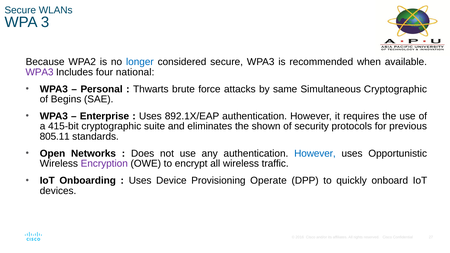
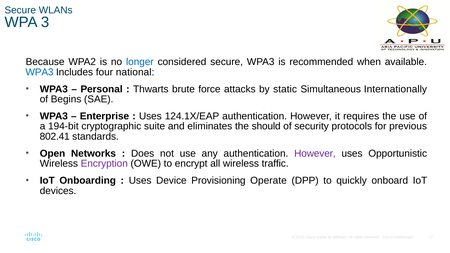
WPA3 colour: purple -> blue (40, 72)
same: same -> static (285, 89)
Simultaneous Cryptographic: Cryptographic -> Internationally (395, 89)
892.1X/EAP: 892.1X/EAP -> 124.1X/EAP (192, 116)
415-bit: 415-bit -> 194-bit (63, 126)
shown: shown -> should (266, 126)
805.11: 805.11 -> 802.41 (55, 137)
However colour: blue -> purple (315, 154)
